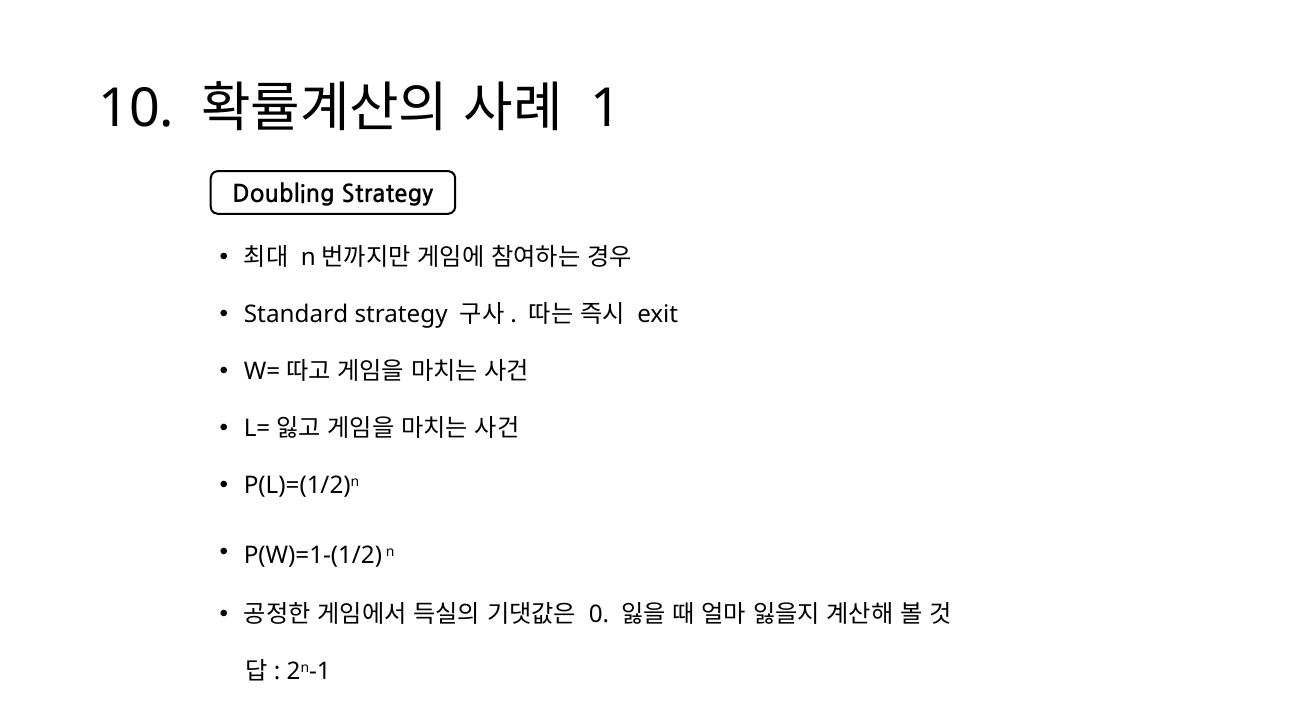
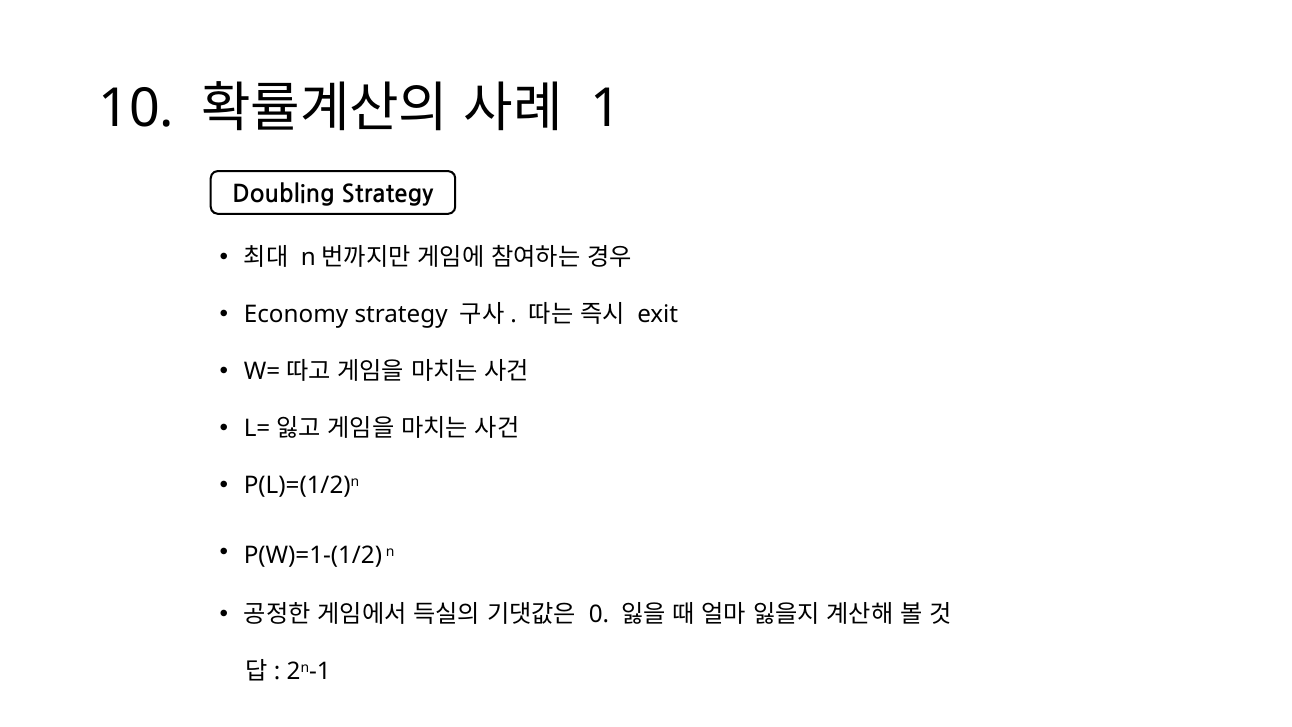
Standard: Standard -> Economy (296, 314)
